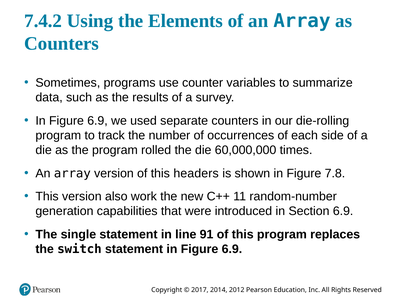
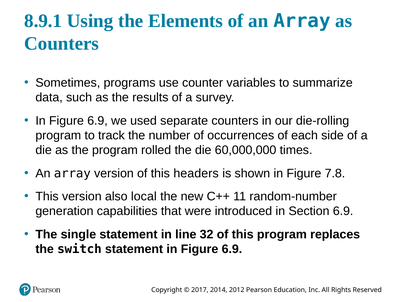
7.4.2: 7.4.2 -> 8.9.1 (43, 21)
work: work -> local (144, 197)
91: 91 -> 32 (207, 235)
